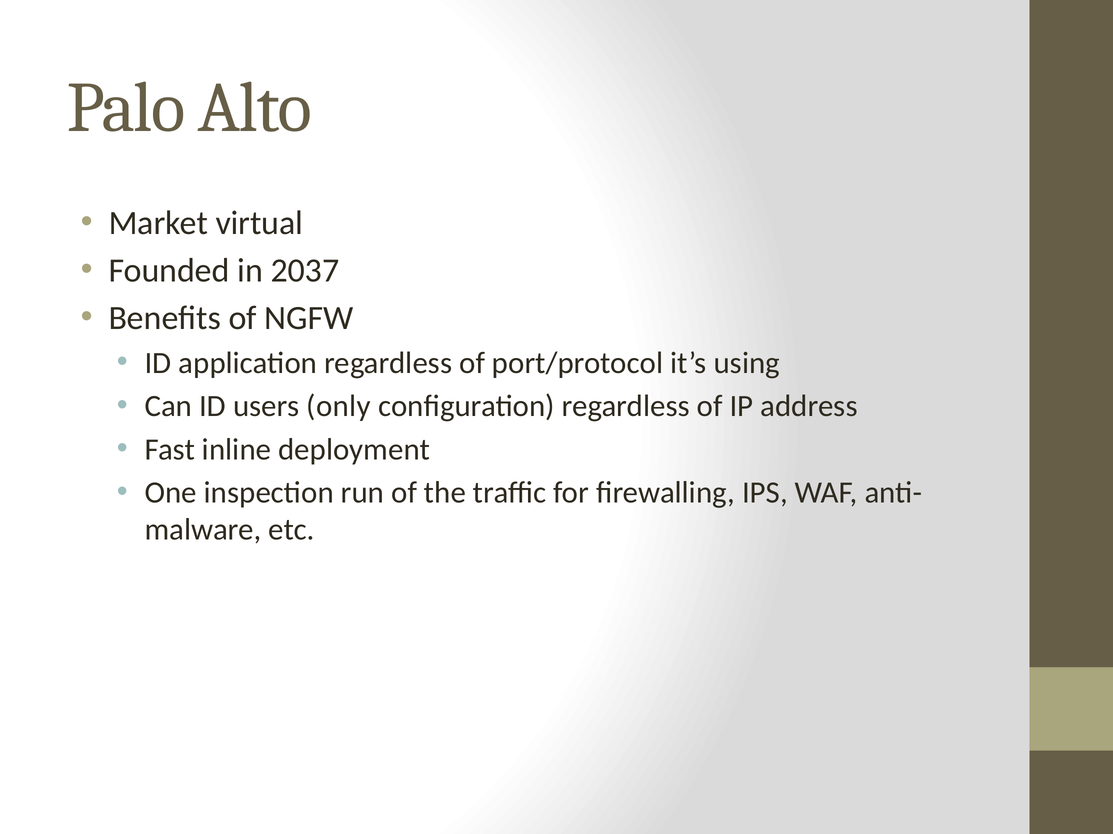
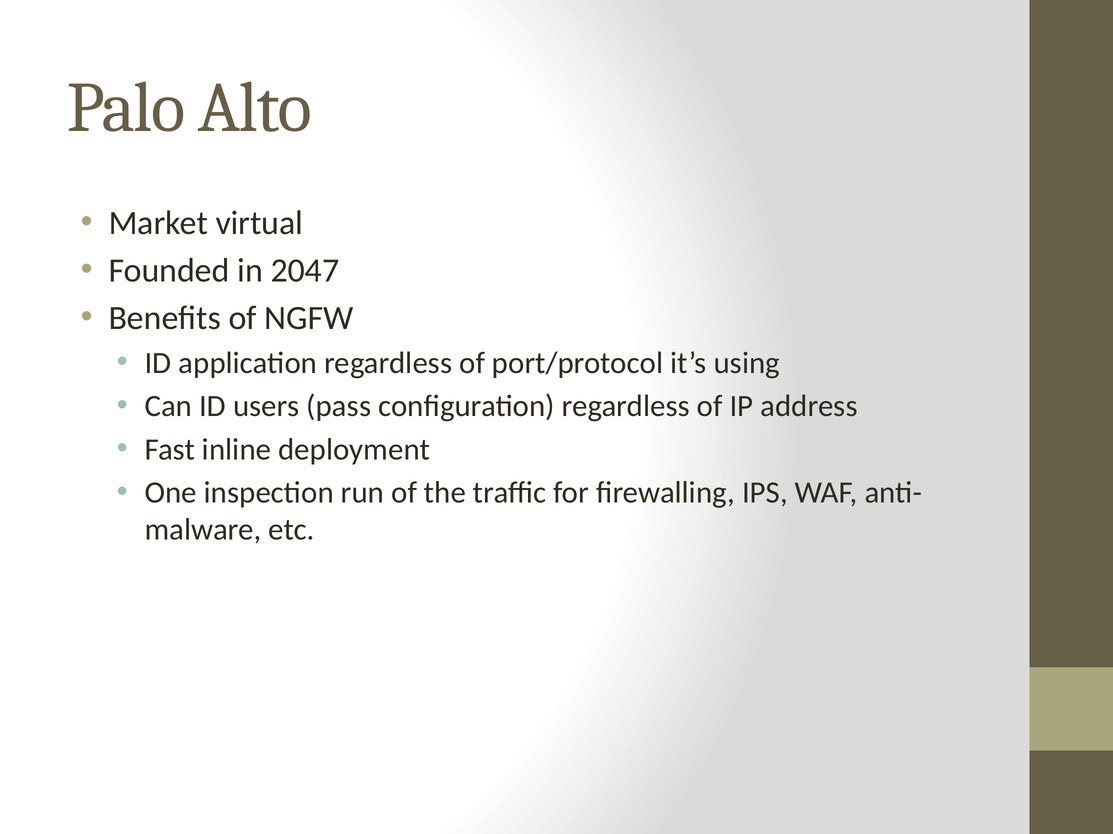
2037: 2037 -> 2047 (305, 271)
only: only -> pass (339, 407)
